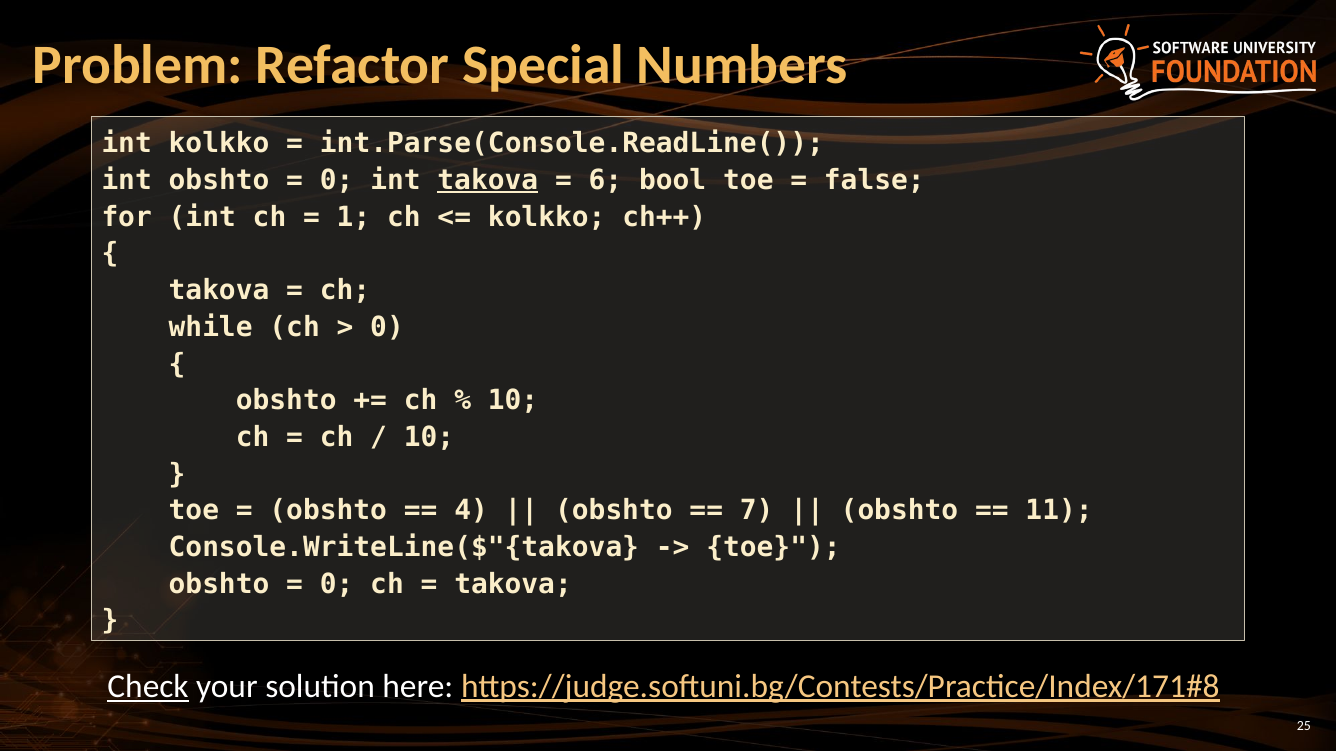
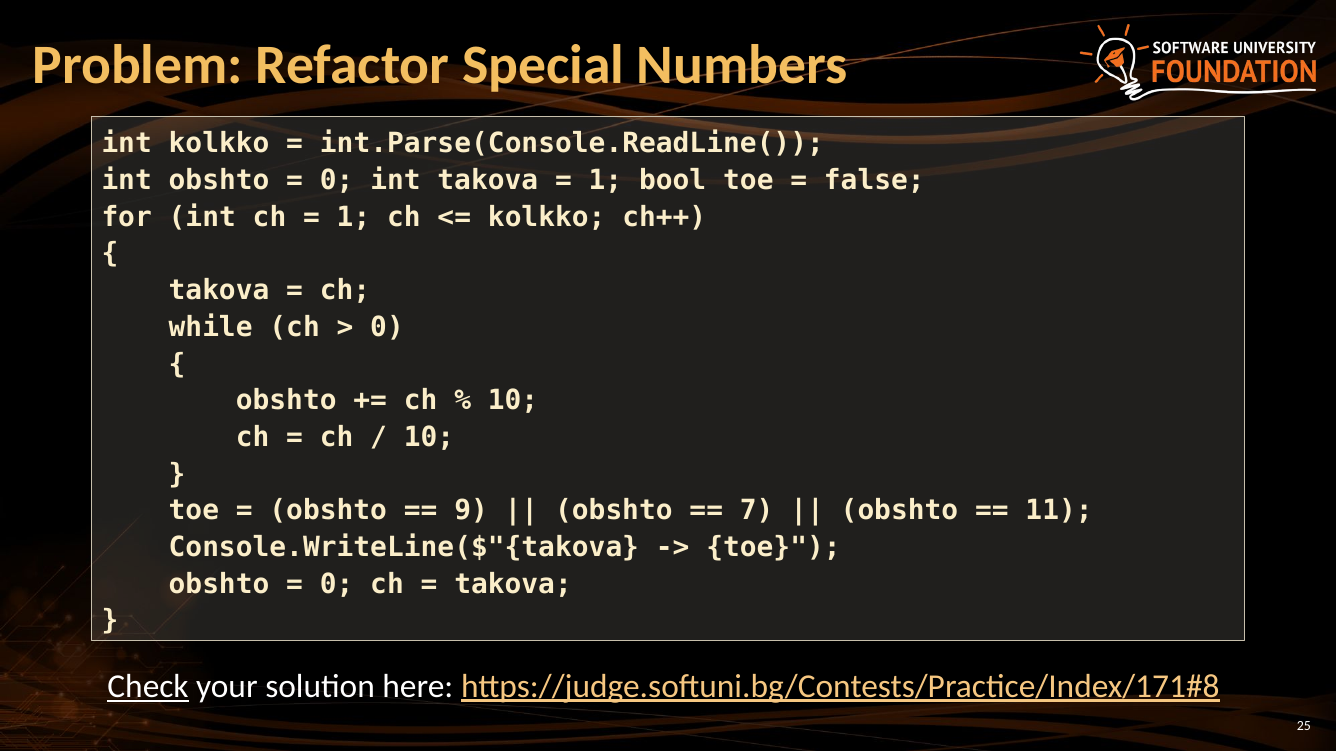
takova underline: present -> none (488, 181)
6: 6 -> 1 (605, 181)
4: 4 -> 9 (471, 511)
